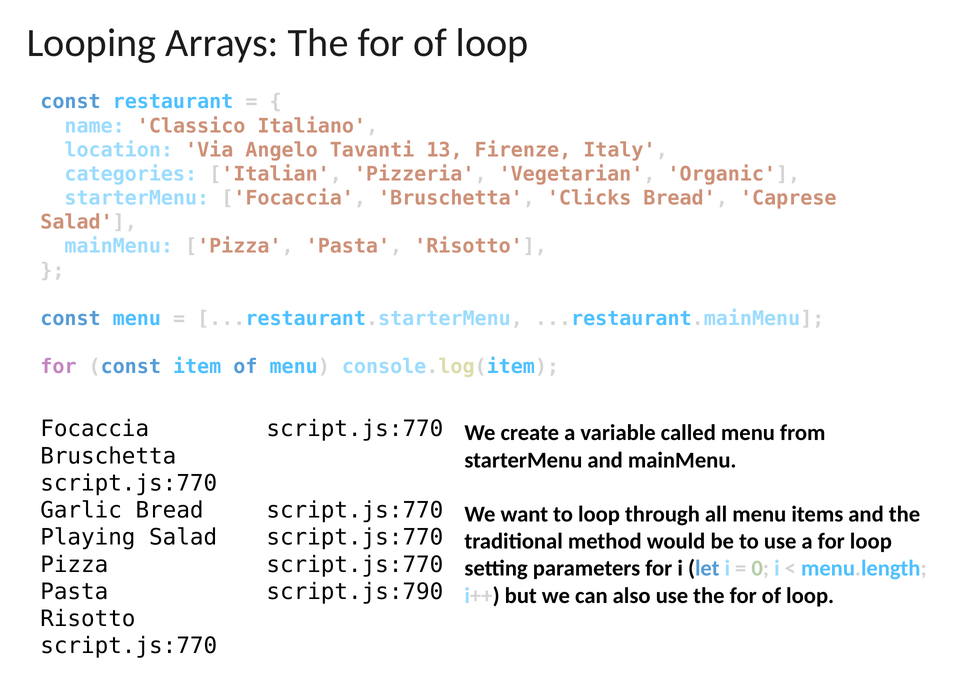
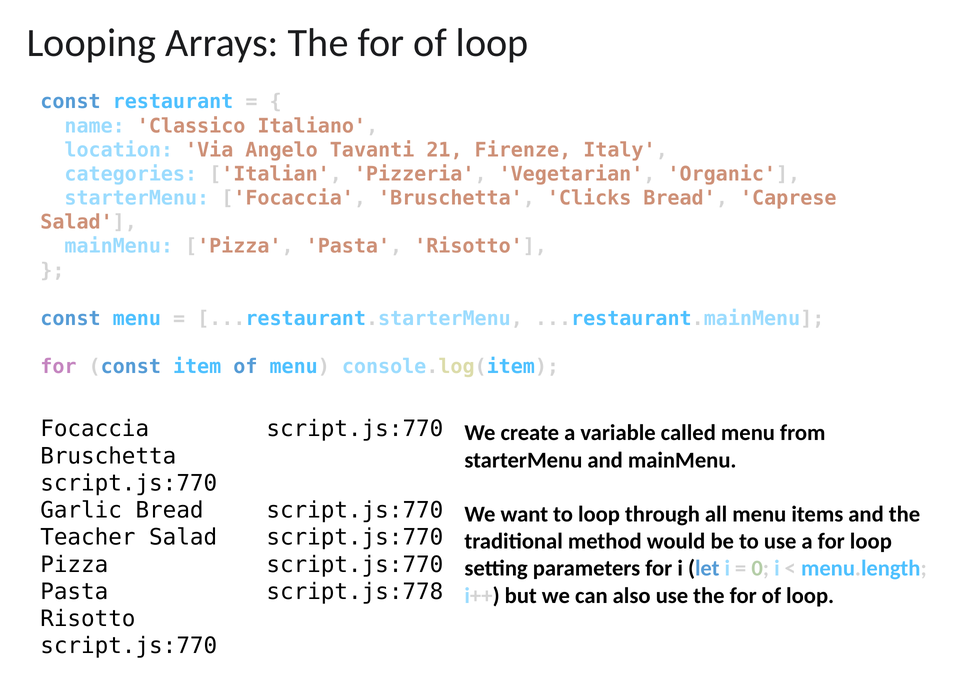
13: 13 -> 21 (445, 150)
Playing: Playing -> Teacher (88, 538)
script.js:790: script.js:790 -> script.js:778 (355, 592)
